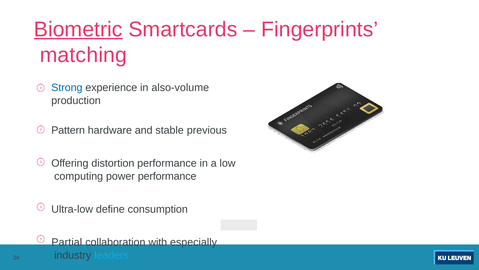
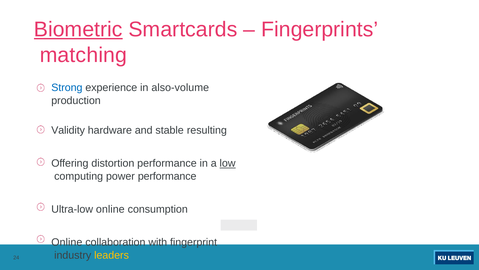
Pattern: Pattern -> Validity (68, 130)
previous: previous -> resulting (207, 130)
low underline: none -> present (228, 163)
Ultra-low define: define -> online (110, 209)
Partial: Partial -> Online (67, 242)
especially: especially -> fingerprint (194, 242)
leaders colour: light blue -> yellow (112, 255)
